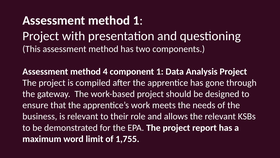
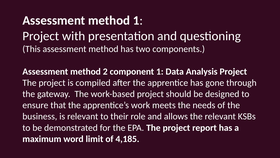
4: 4 -> 2 (105, 71)
1,755: 1,755 -> 4,185 (127, 139)
